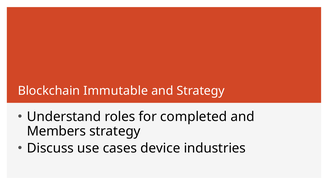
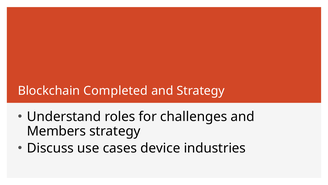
Immutable: Immutable -> Completed (116, 91)
completed: completed -> challenges (194, 116)
